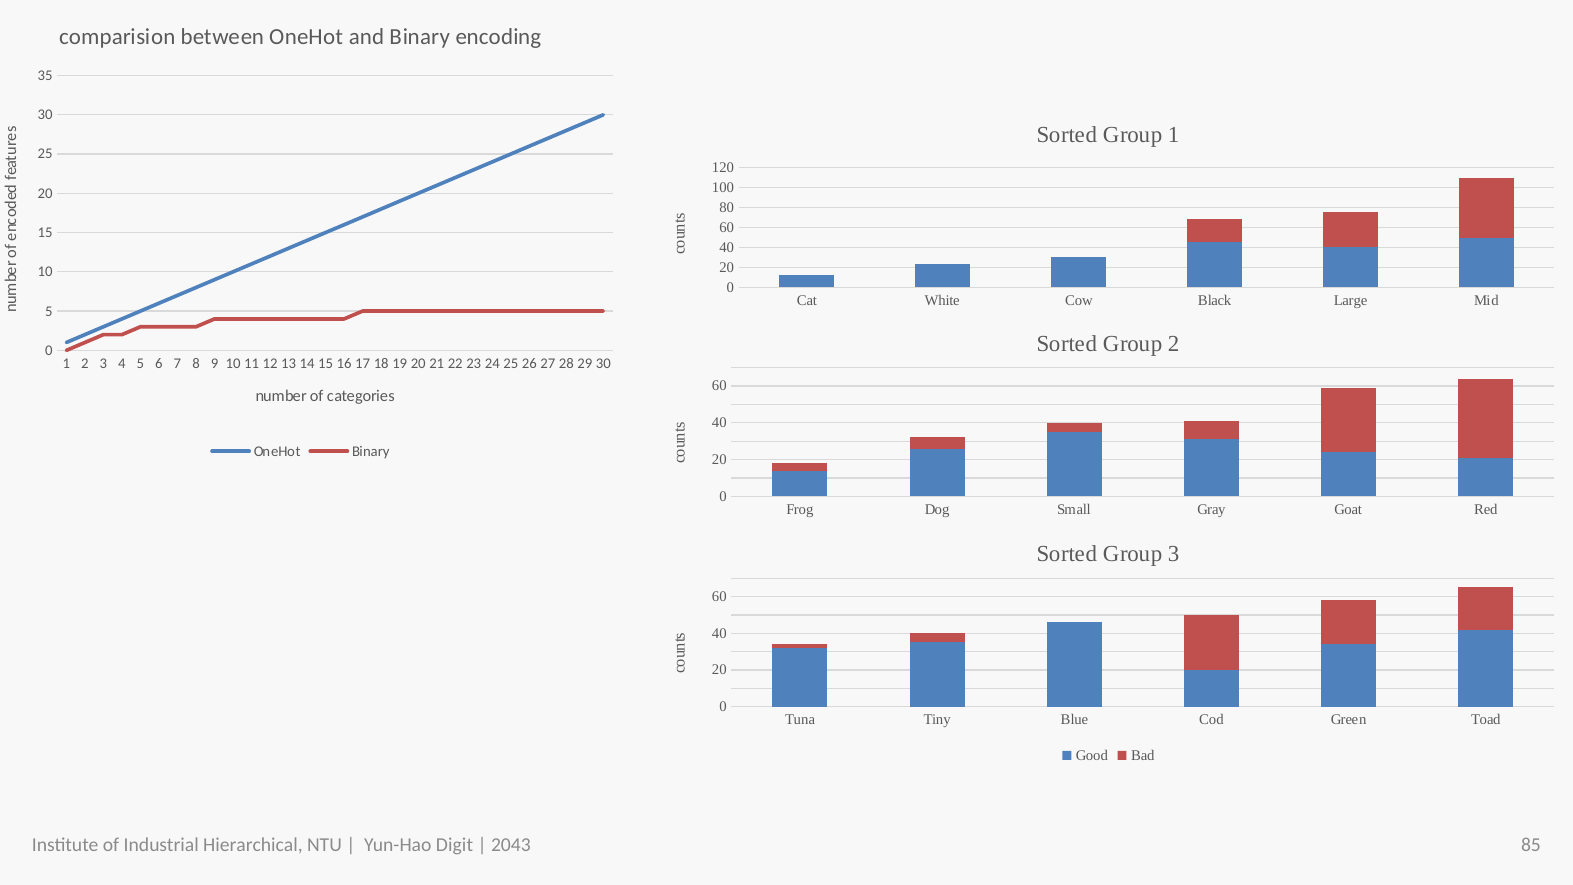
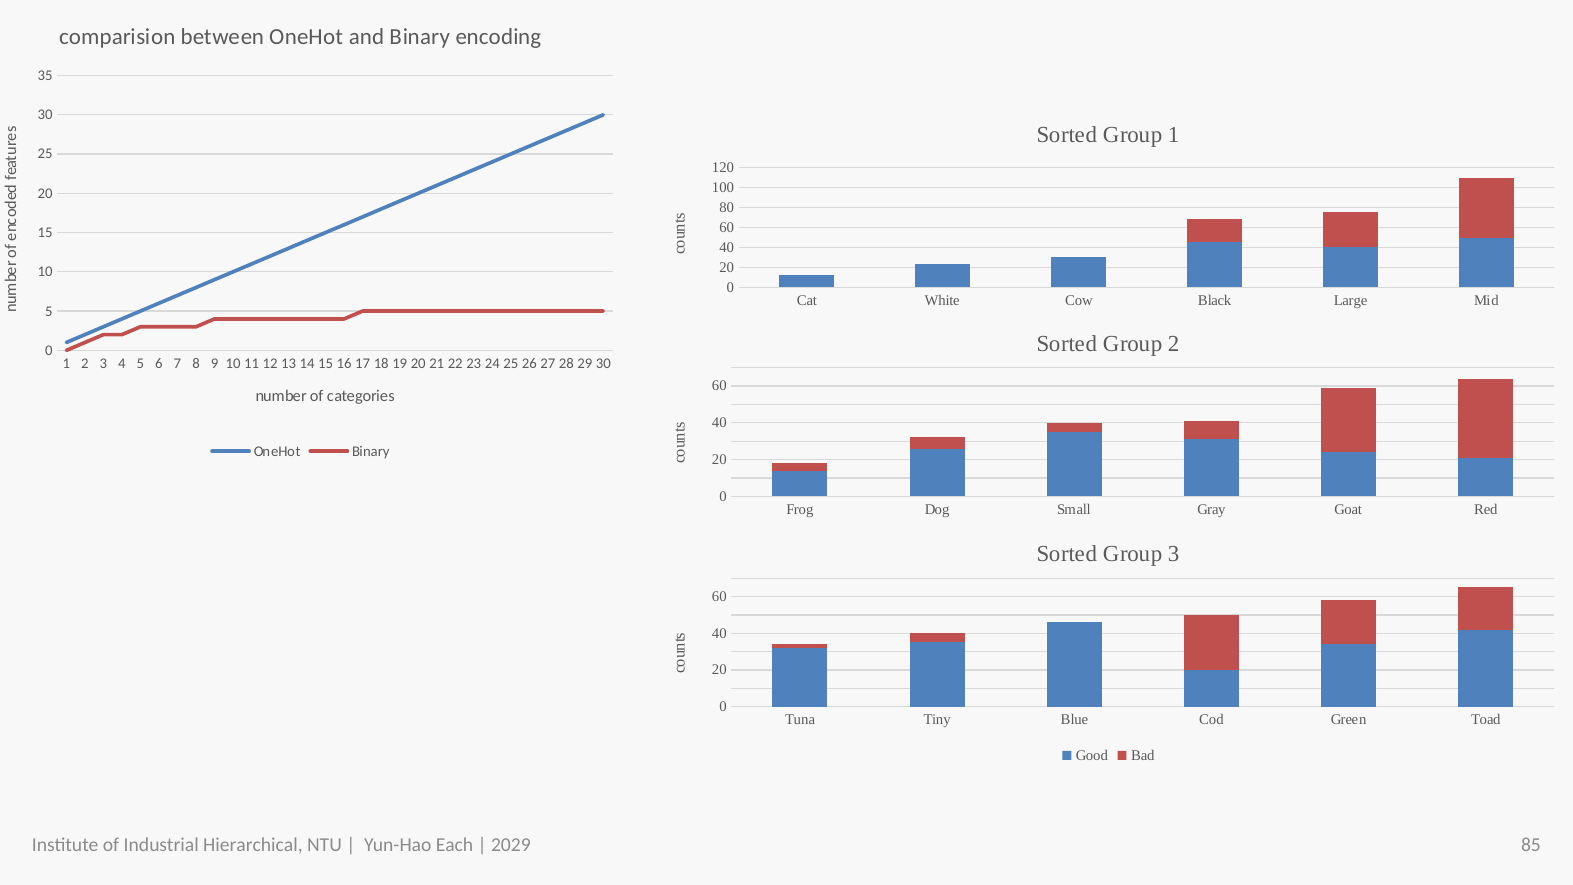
Digit: Digit -> Each (455, 845)
2043: 2043 -> 2029 (511, 845)
